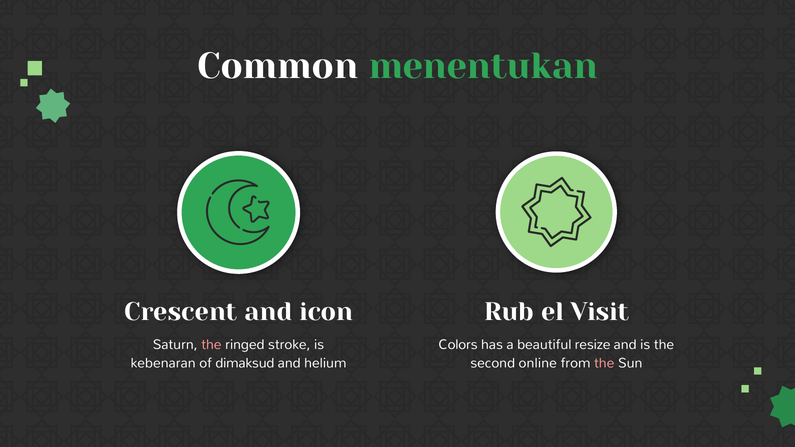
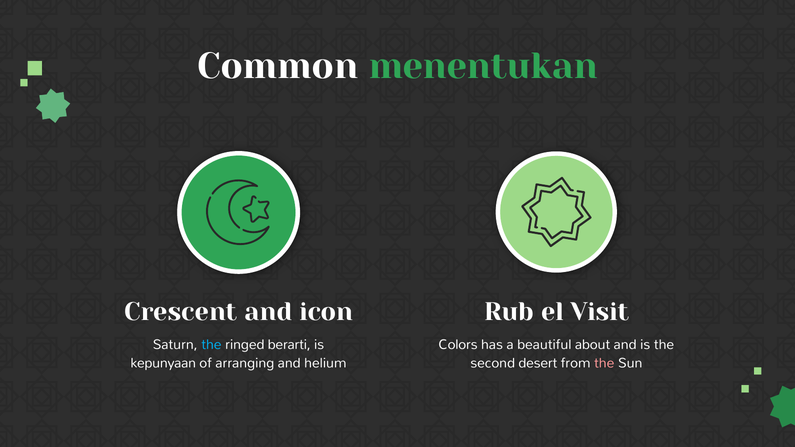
the colour: pink -> light blue (211, 344)
stroke: stroke -> berarti (289, 344)
resize: resize -> about (593, 344)
kebenaran: kebenaran -> kepunyaan (163, 363)
dimaksud: dimaksud -> arranging (245, 363)
online: online -> desert (538, 363)
